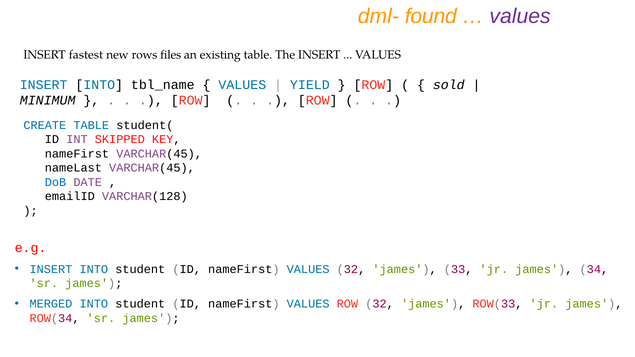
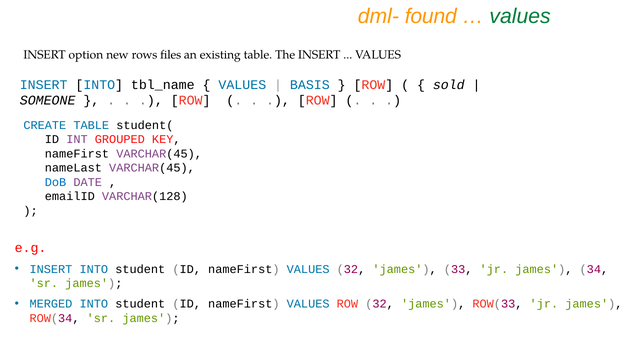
values colour: purple -> green (520, 17)
fastest: fastest -> option (86, 55)
YIELD: YIELD -> BASIS (310, 85)
MINIMUM: MINIMUM -> SOMEONE (48, 101)
SKIPPED: SKIPPED -> GROUPED (120, 139)
